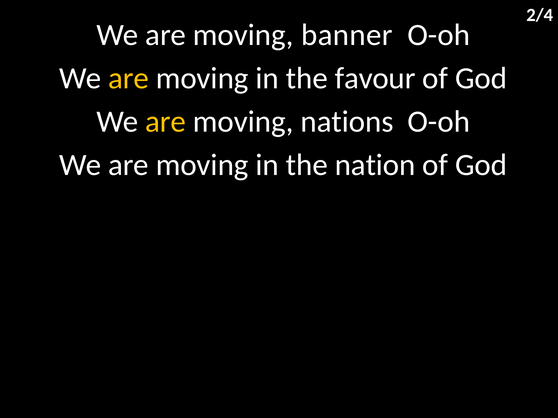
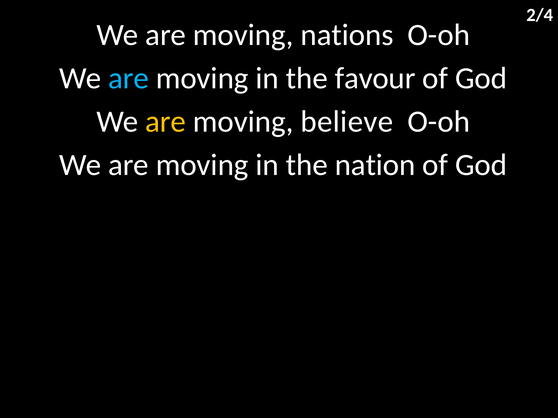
banner: banner -> nations (347, 35)
are colour: yellow -> light blue (128, 78)
nations: nations -> believe (347, 122)
